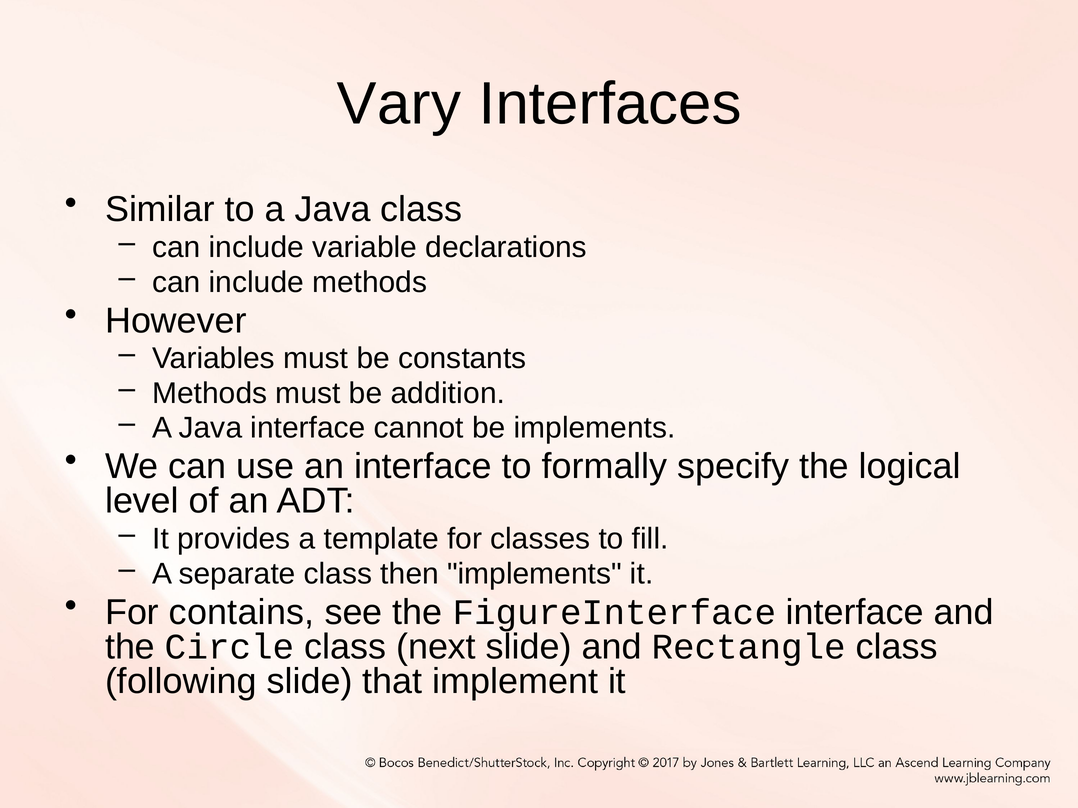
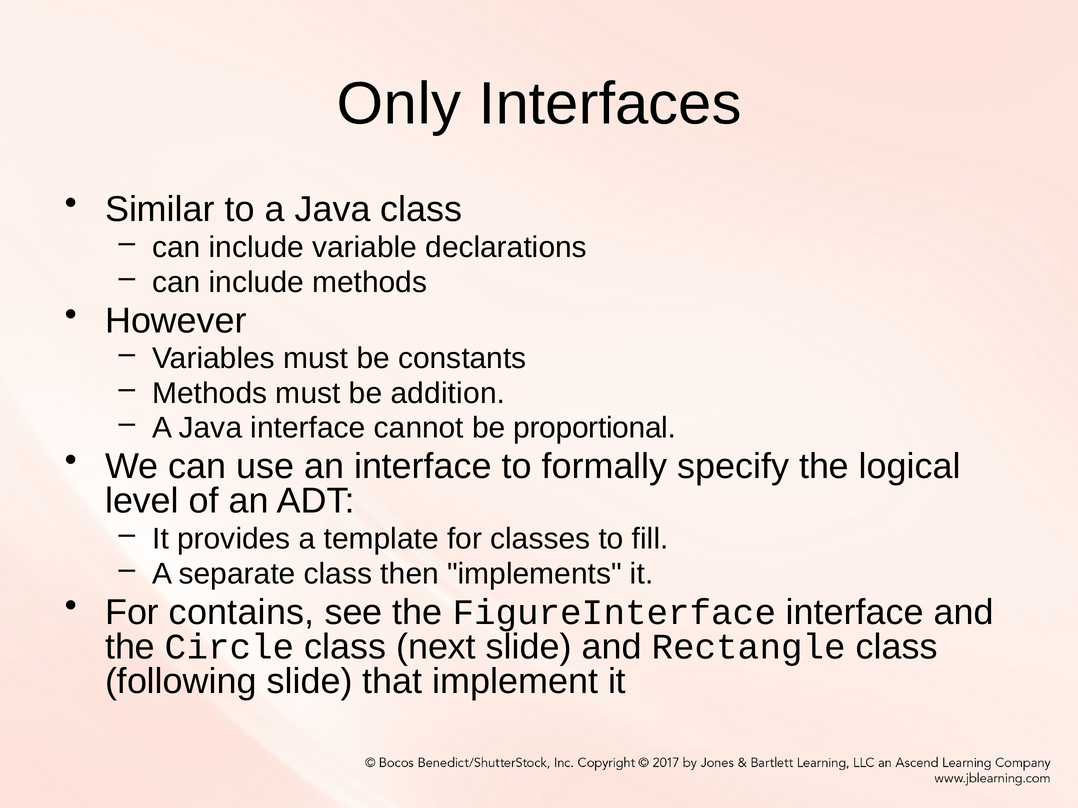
Vary: Vary -> Only (399, 104)
be implements: implements -> proportional (595, 428)
